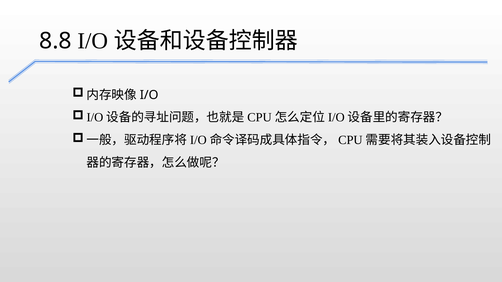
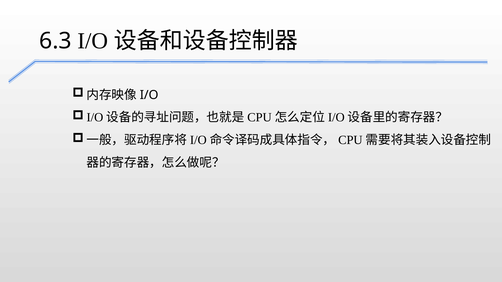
8.8: 8.8 -> 6.3 (55, 41)
